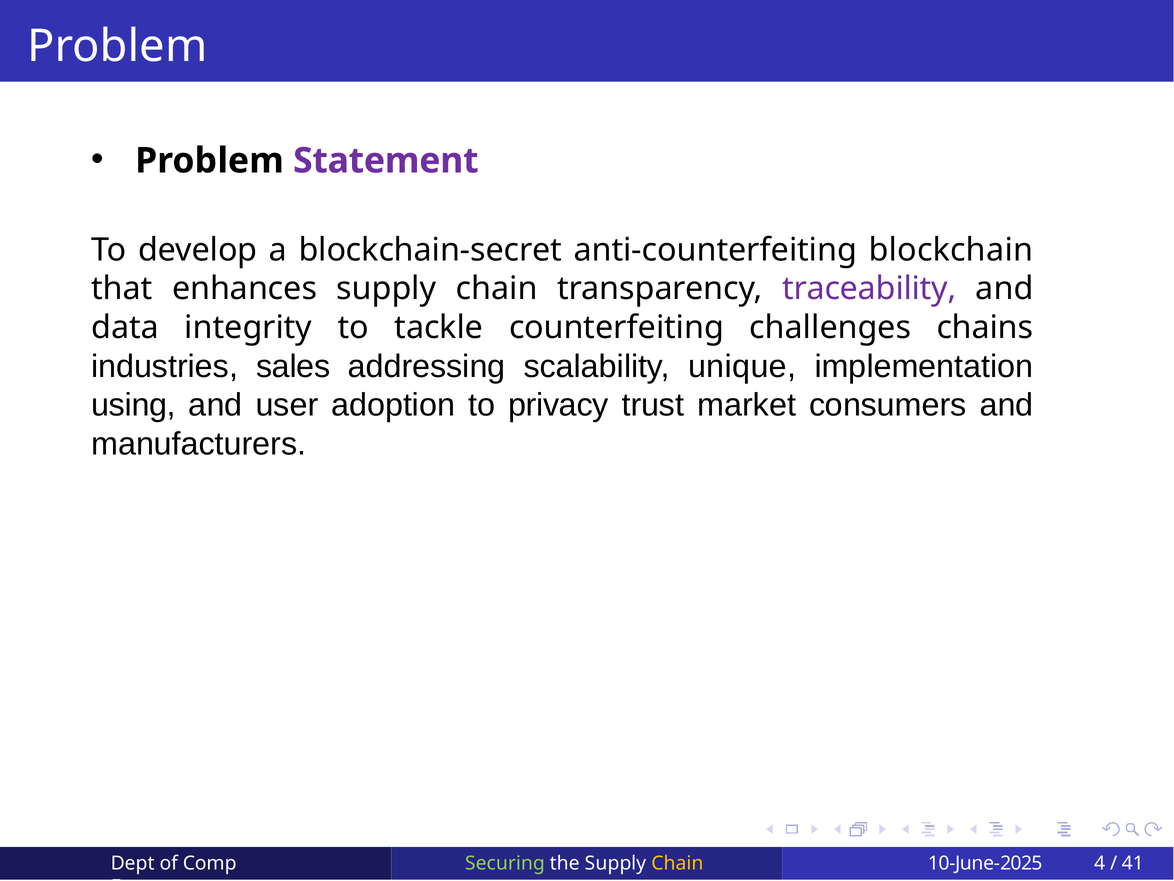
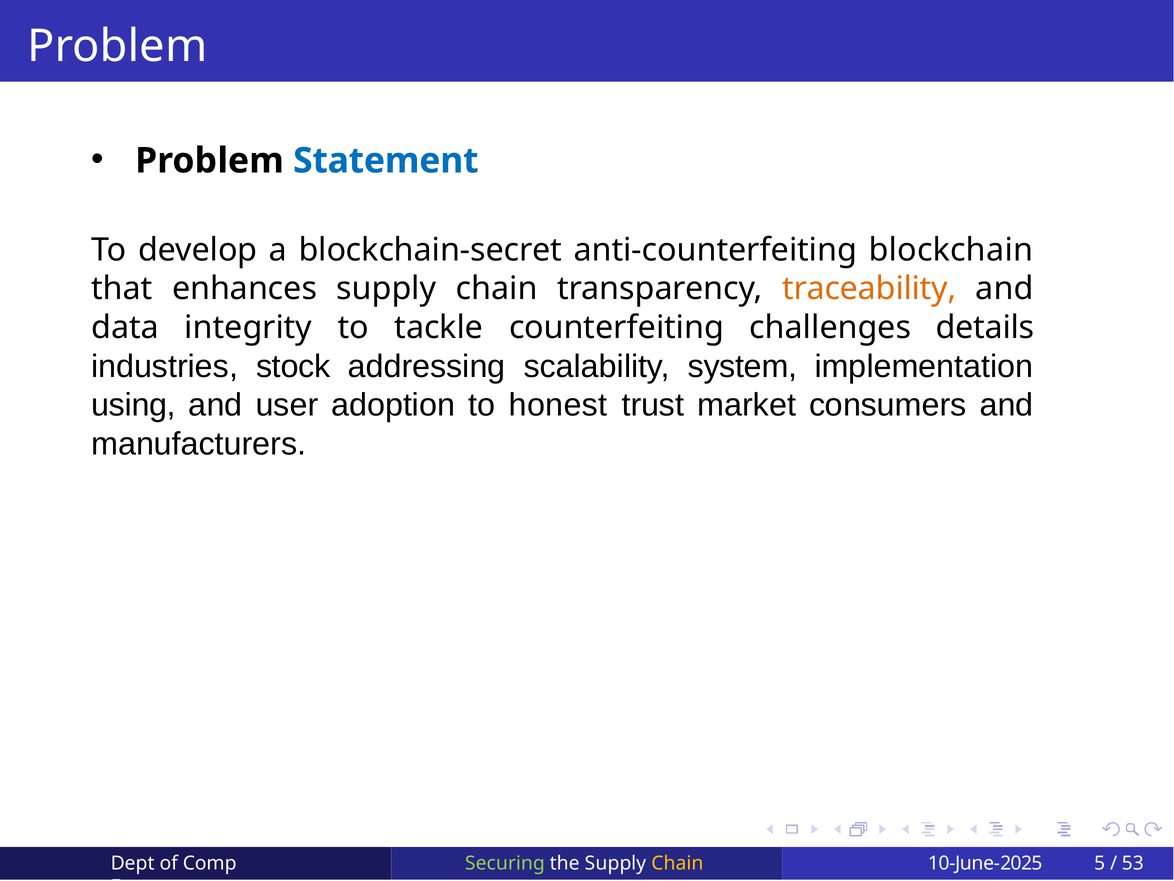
Statement colour: purple -> blue (386, 161)
traceability colour: purple -> orange (869, 289)
chains: chains -> details (985, 328)
sales: sales -> stock (293, 367)
unique: unique -> system (742, 367)
privacy: privacy -> honest (558, 405)
4: 4 -> 5 (1100, 864)
41: 41 -> 53 (1133, 864)
